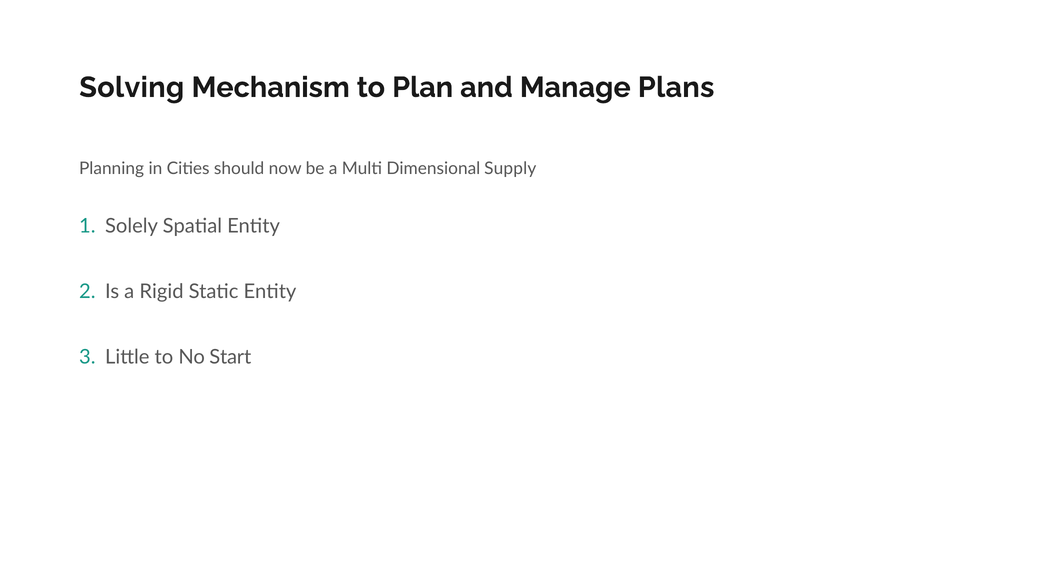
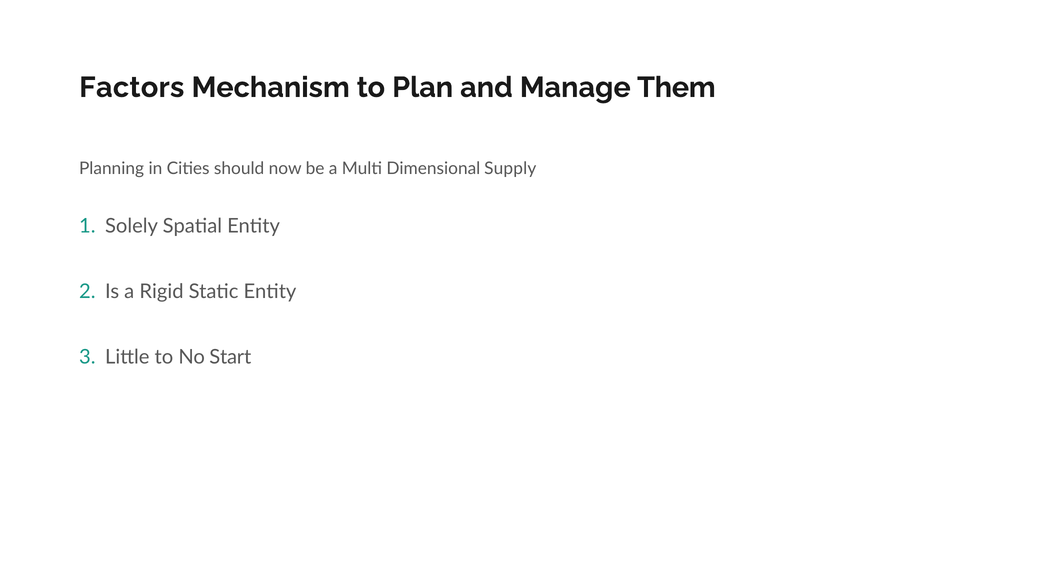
Solving: Solving -> Factors (132, 87)
Plans: Plans -> Them (676, 87)
